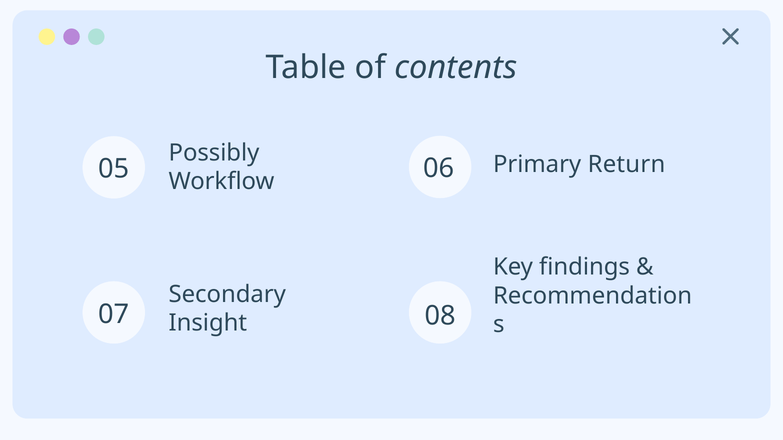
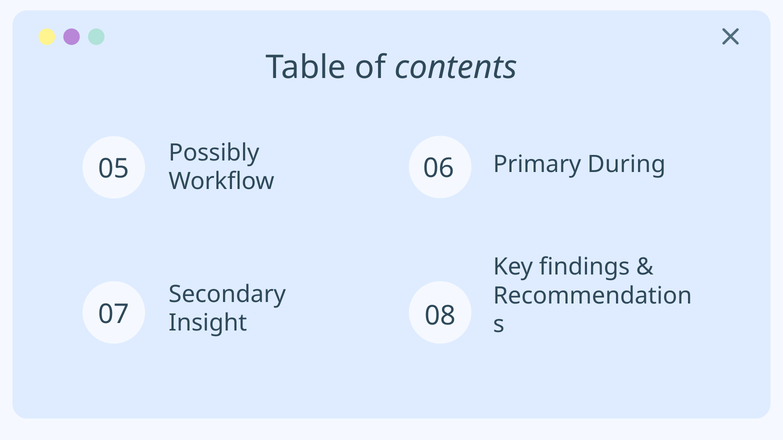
Return: Return -> During (627, 165)
